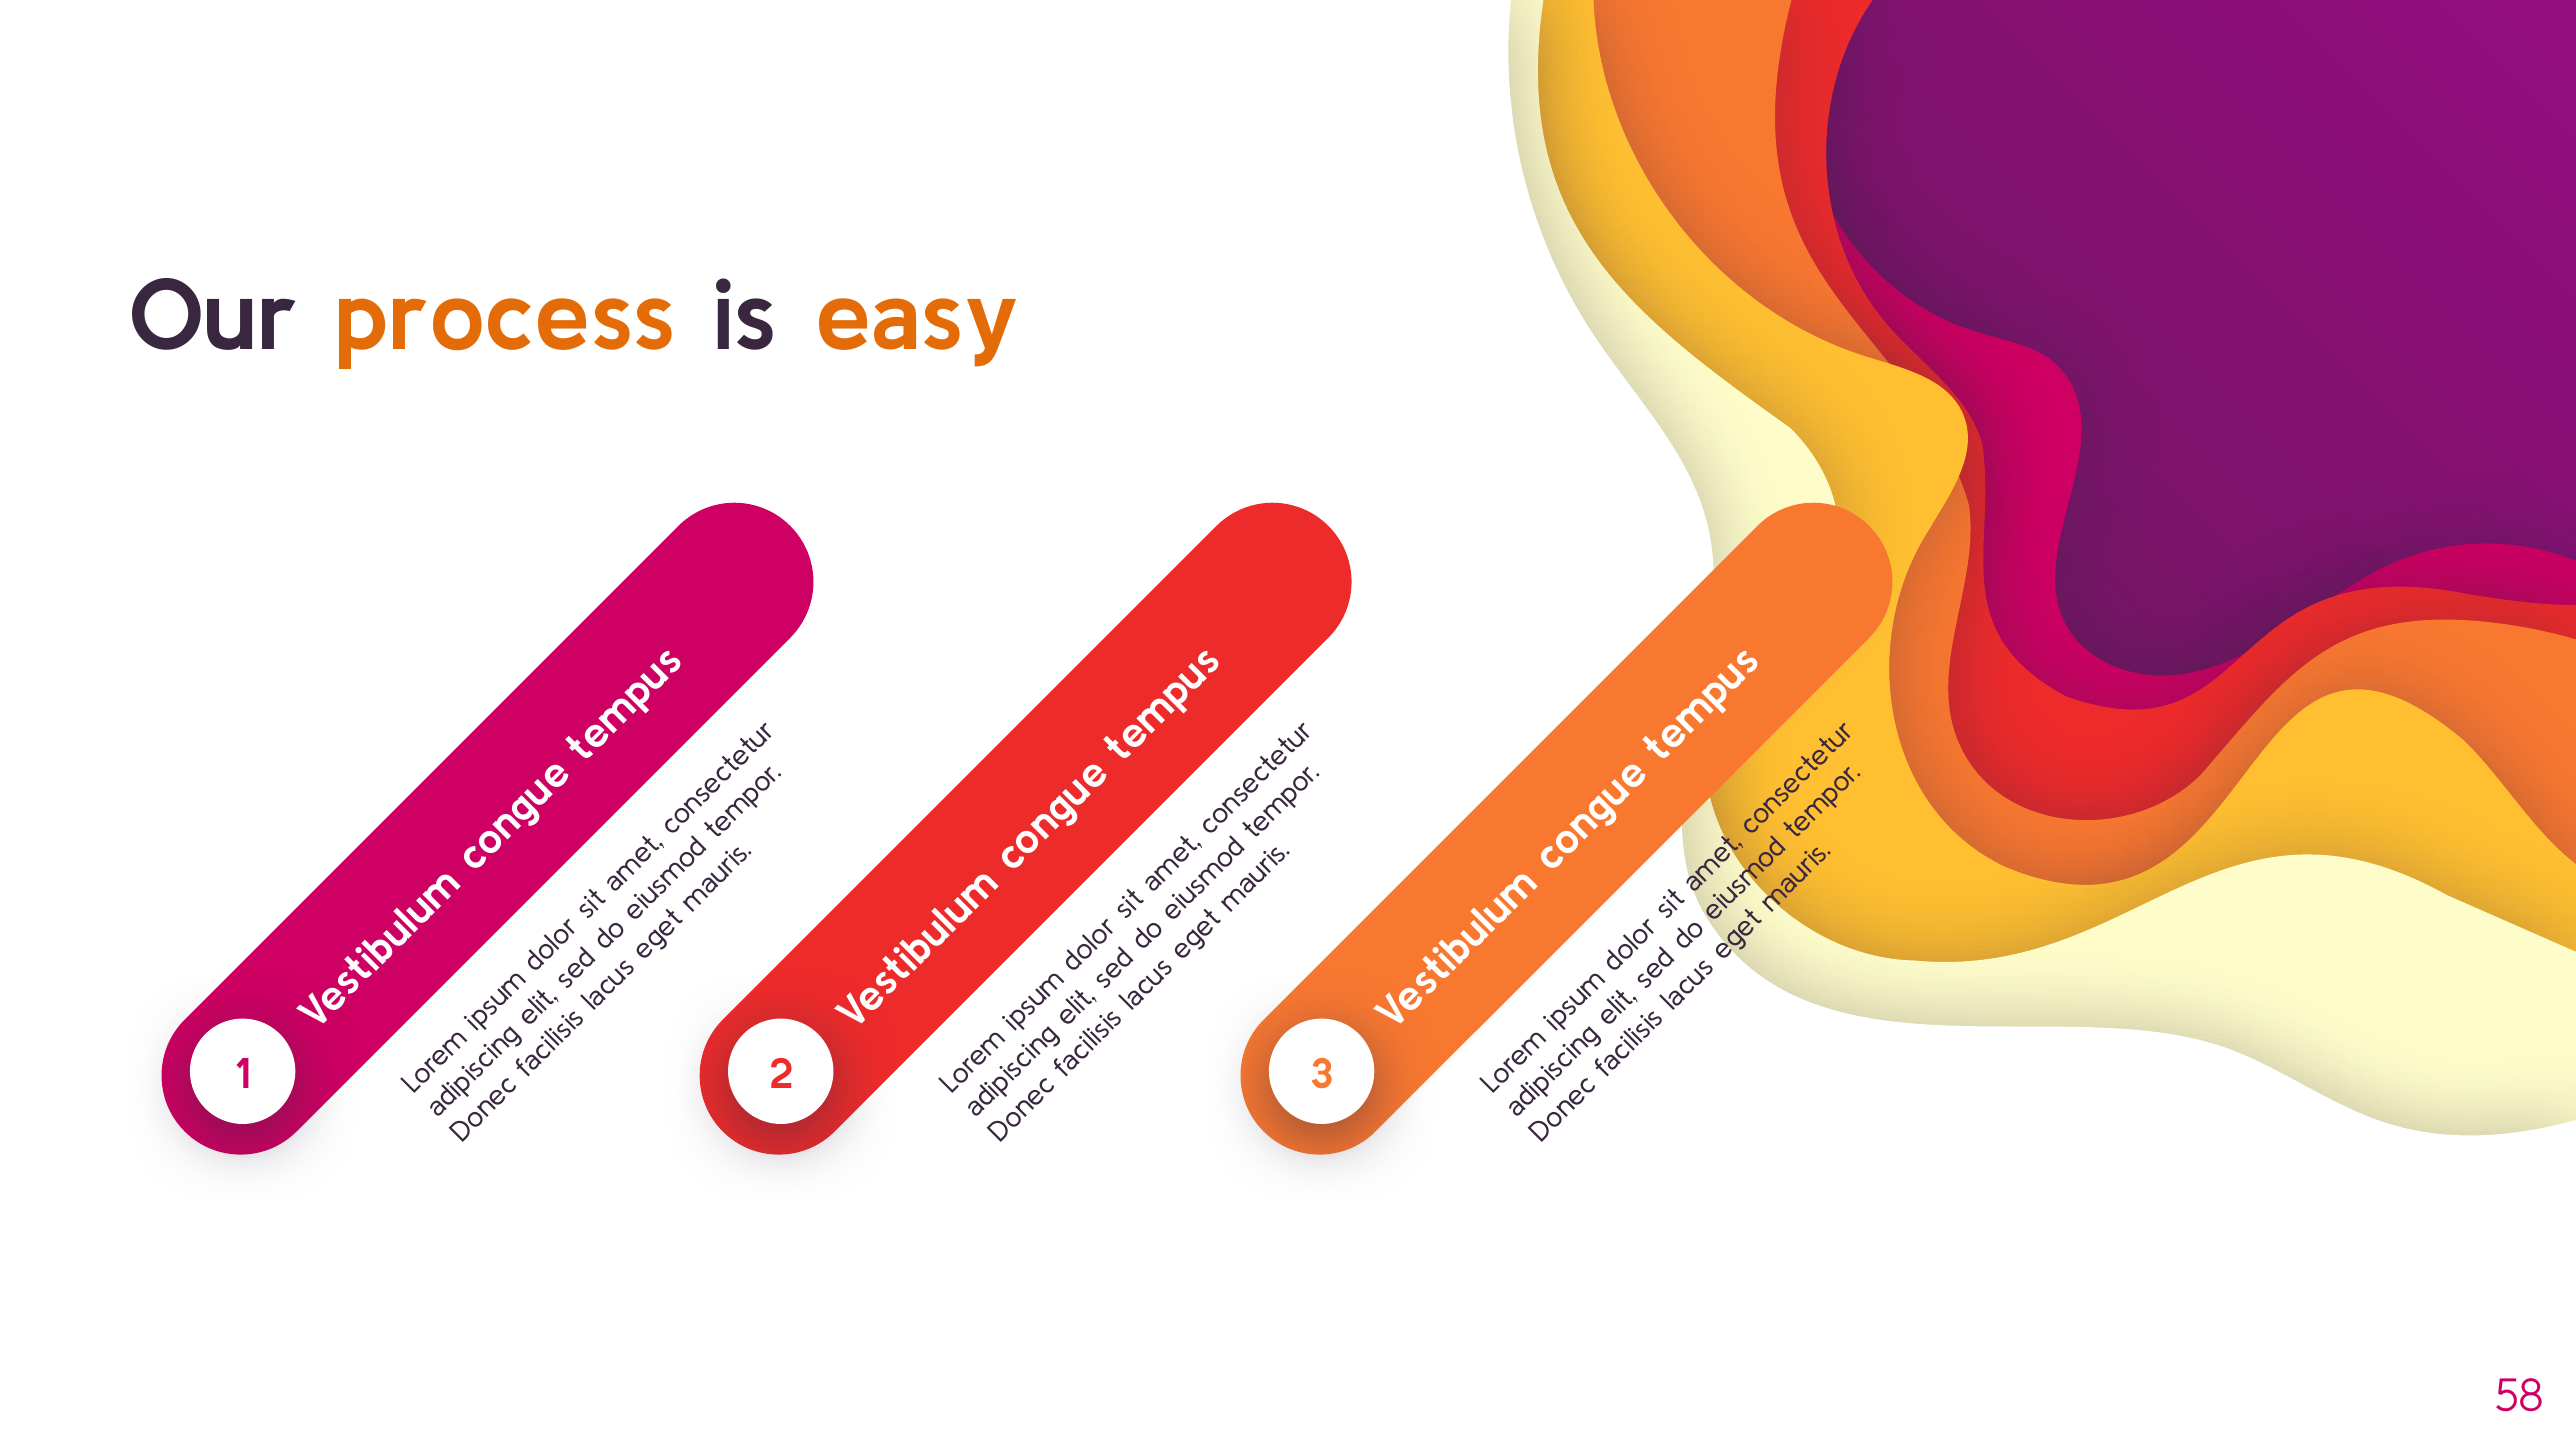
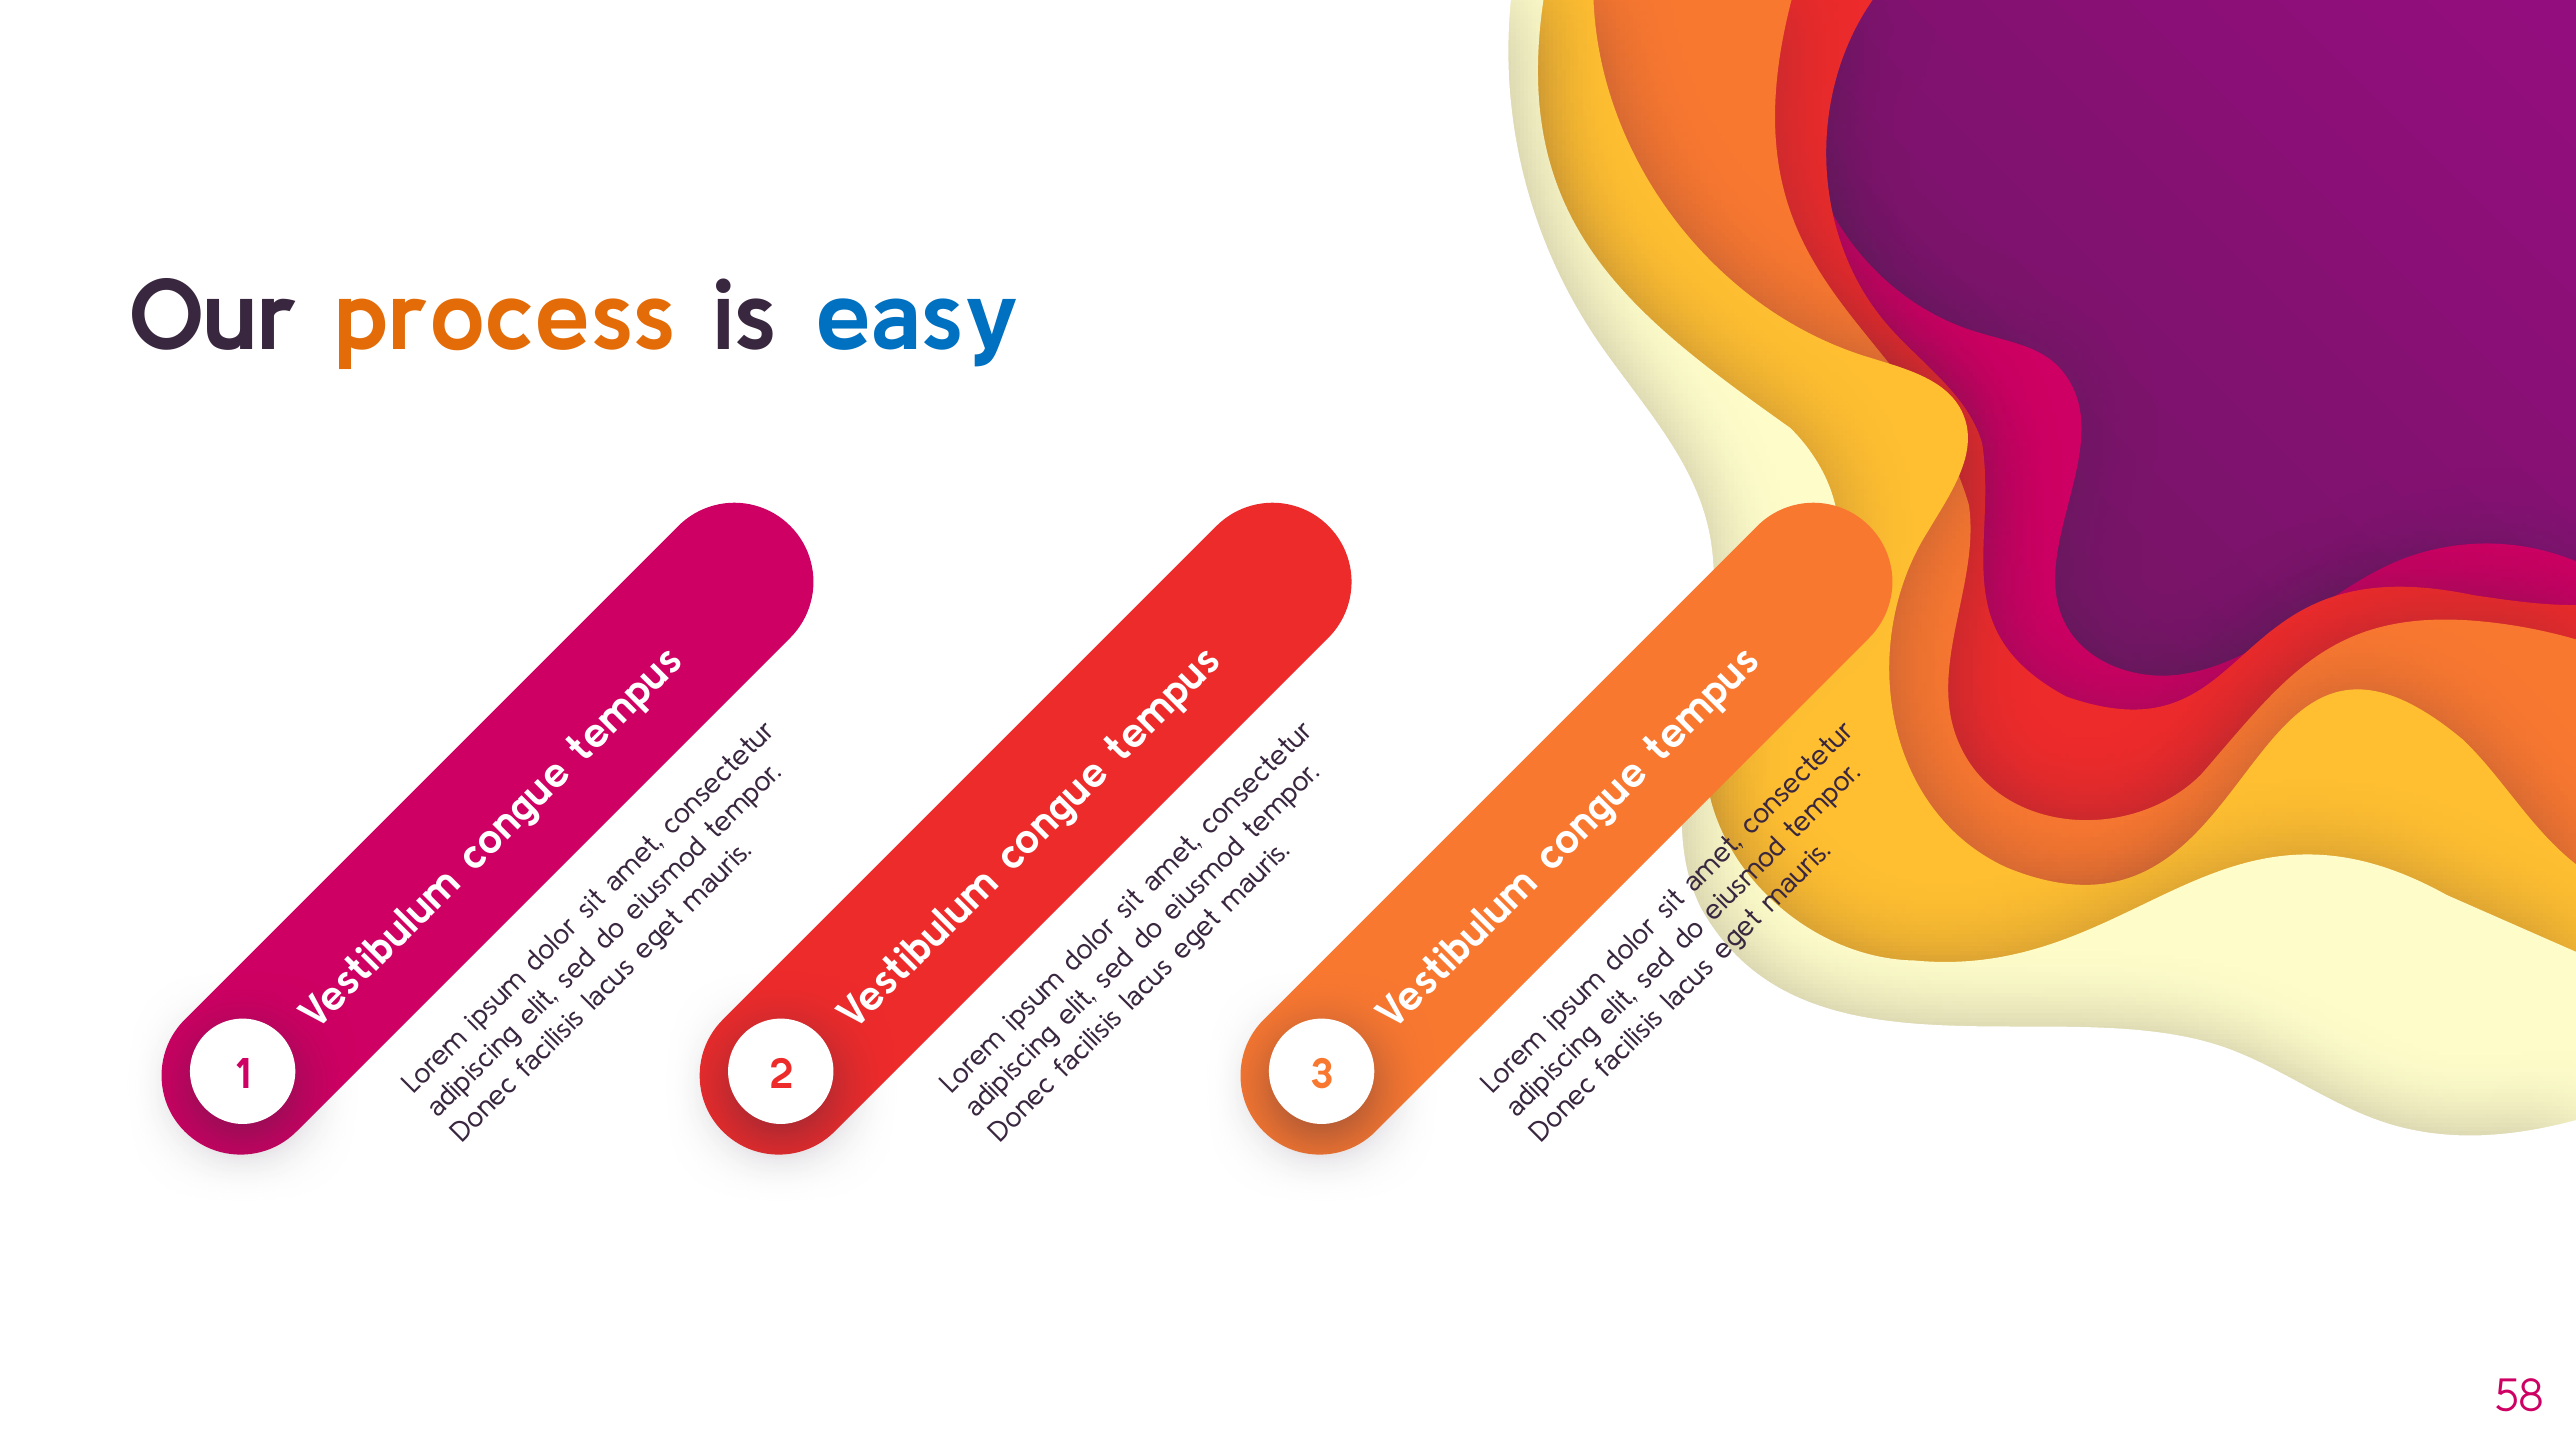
easy colour: orange -> blue (918, 317)
